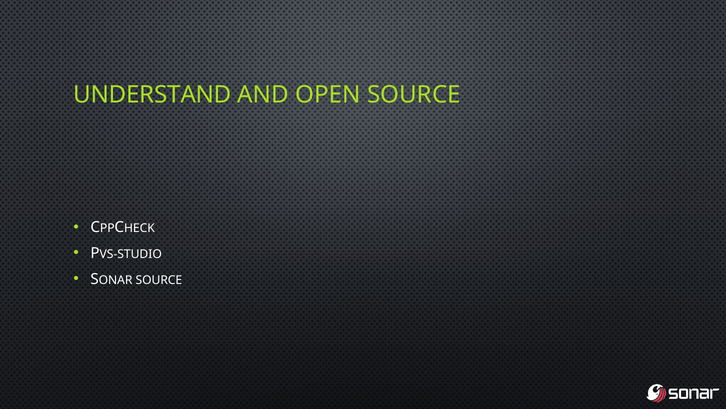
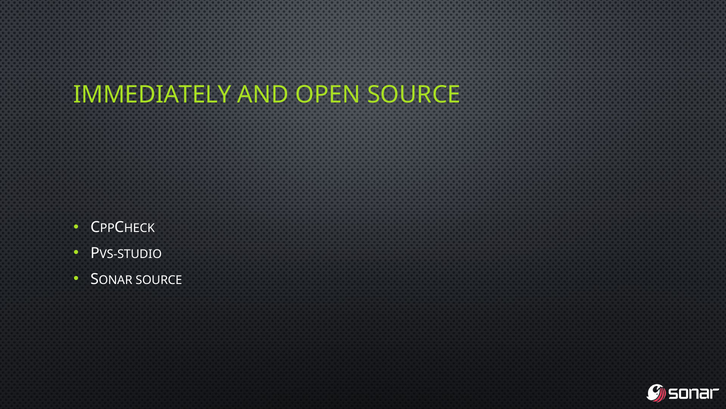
UNDERSTAND: UNDERSTAND -> IMMEDIATELY (152, 95)
